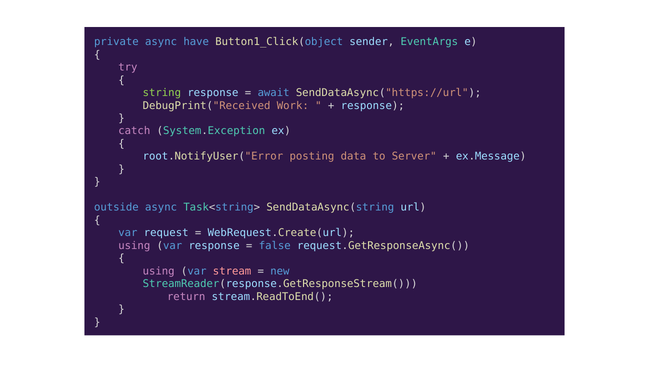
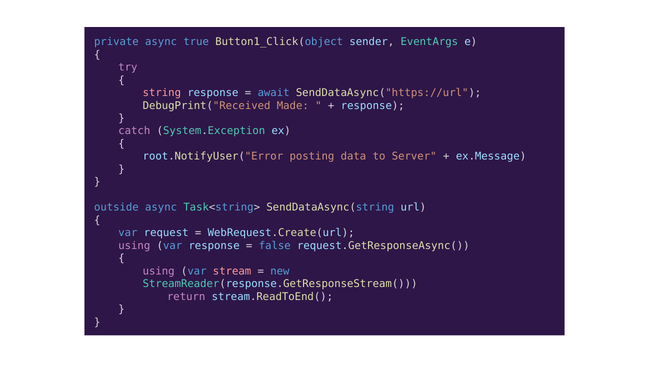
have: have -> true (196, 42)
string colour: light green -> pink (162, 93)
Work: Work -> Made (293, 106)
